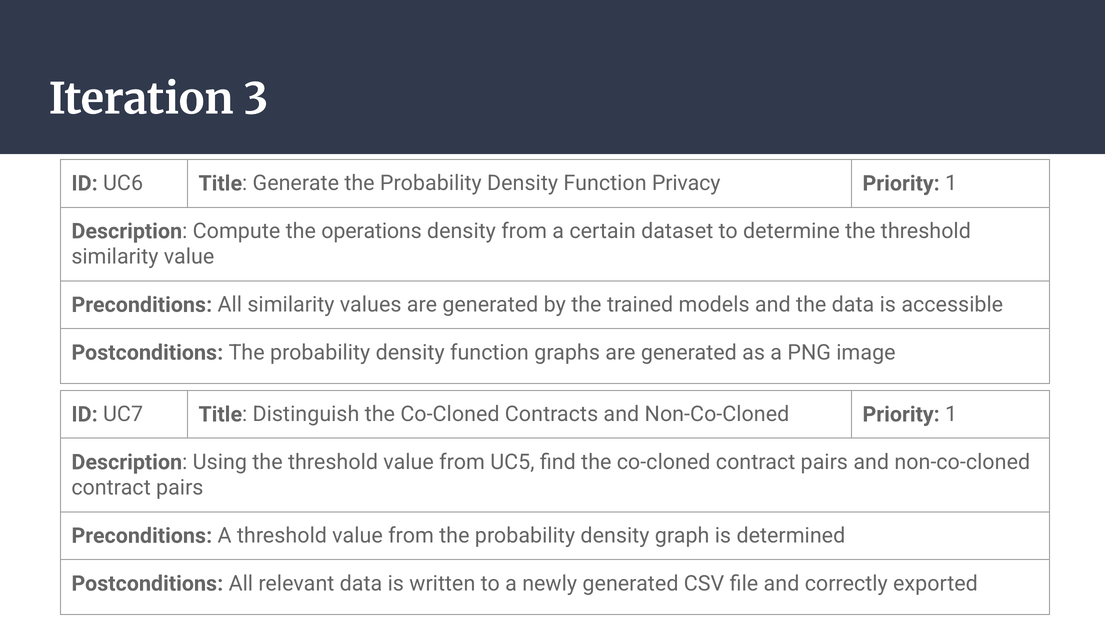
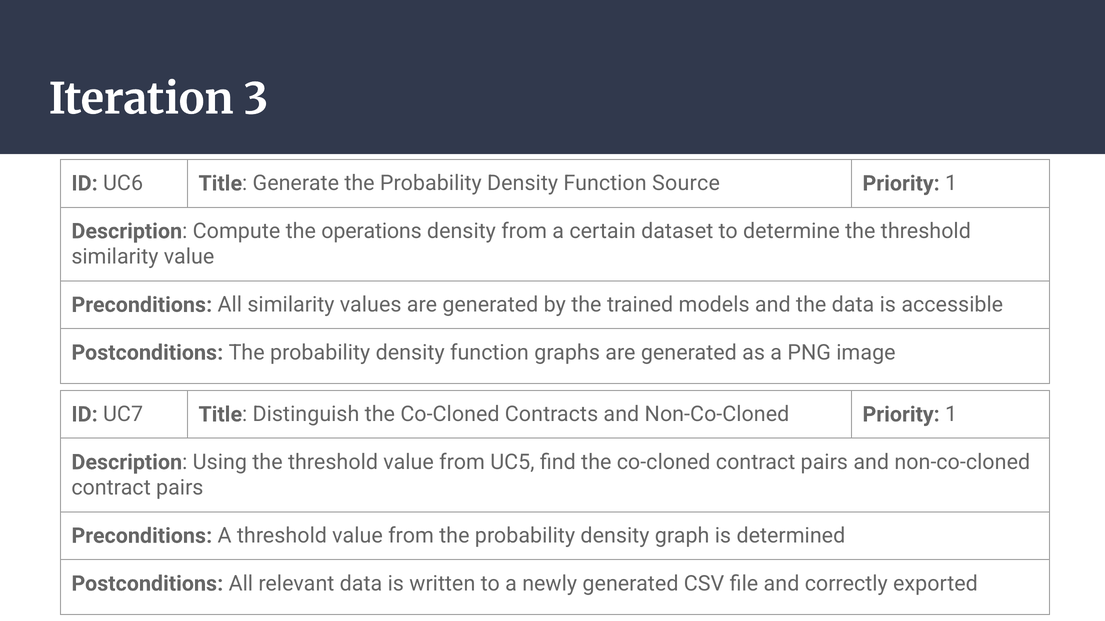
Privacy: Privacy -> Source (686, 184)
